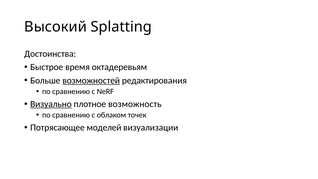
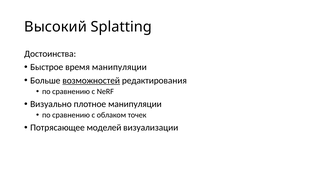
время октадеревьям: октадеревьям -> манипуляции (119, 67)
Визуально underline: present -> none (51, 104)
плотное возможность: возможность -> манипуляции (135, 104)
